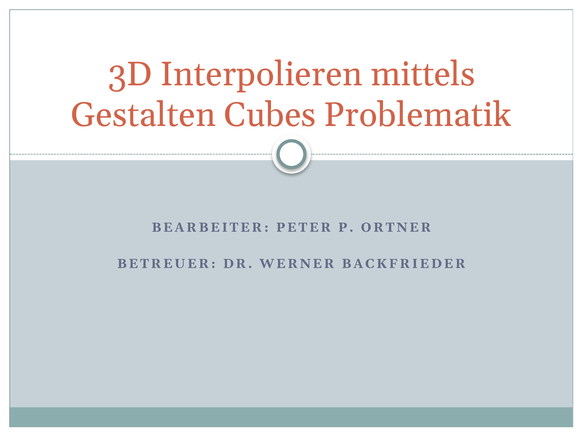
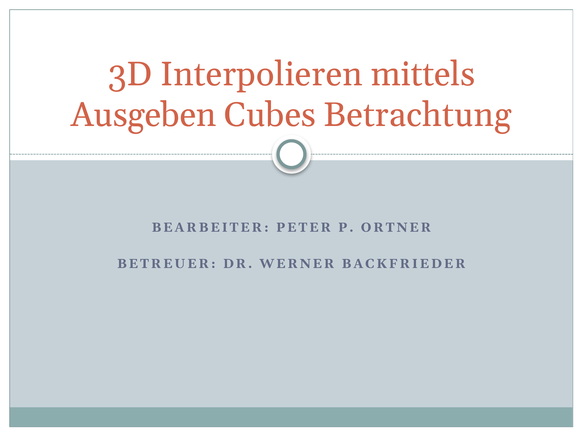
Gestalten: Gestalten -> Ausgeben (144, 115)
Problematik: Problematik -> Betrachtung (418, 115)
